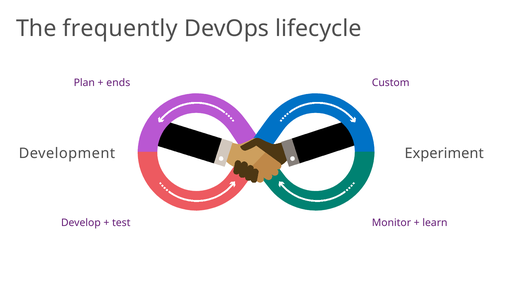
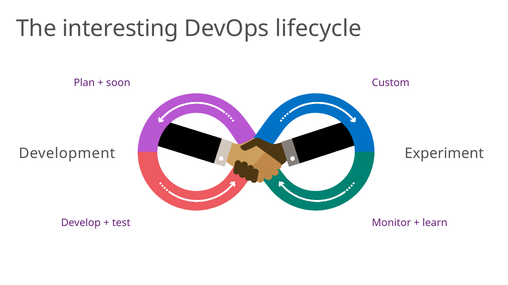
frequently: frequently -> interesting (120, 28)
ends: ends -> soon (118, 83)
